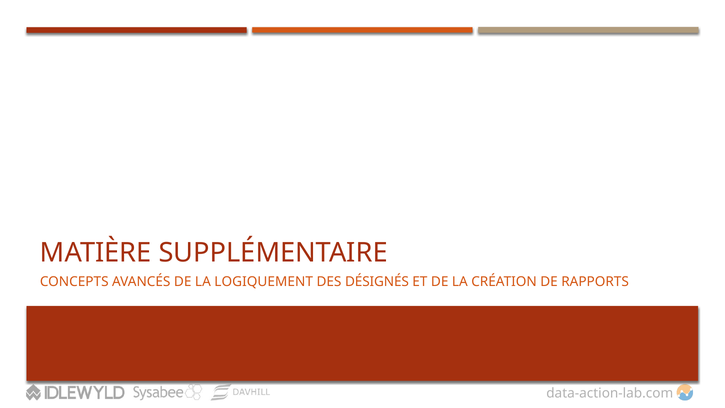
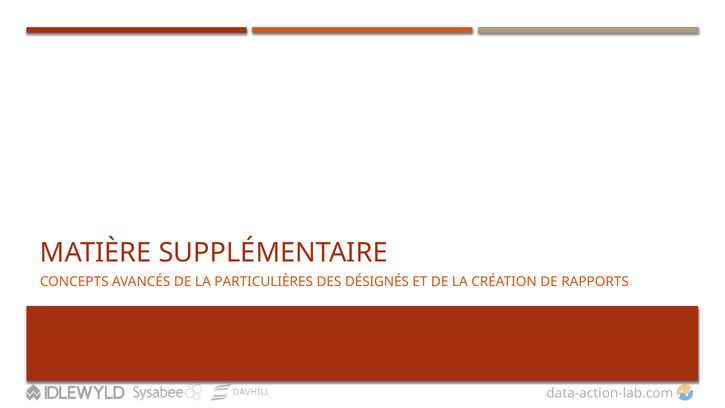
LOGIQUEMENT: LOGIQUEMENT -> PARTICULIÈRES (264, 282)
